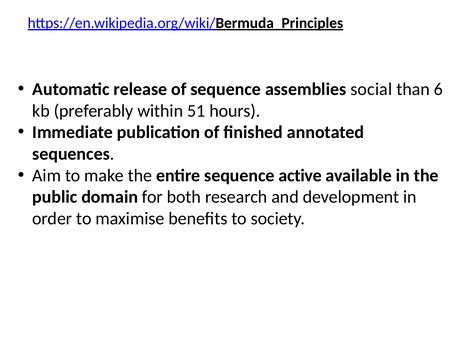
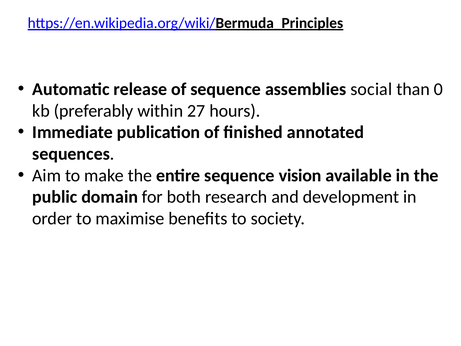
6: 6 -> 0 (438, 89)
51: 51 -> 27 (196, 111)
active: active -> vision (300, 175)
